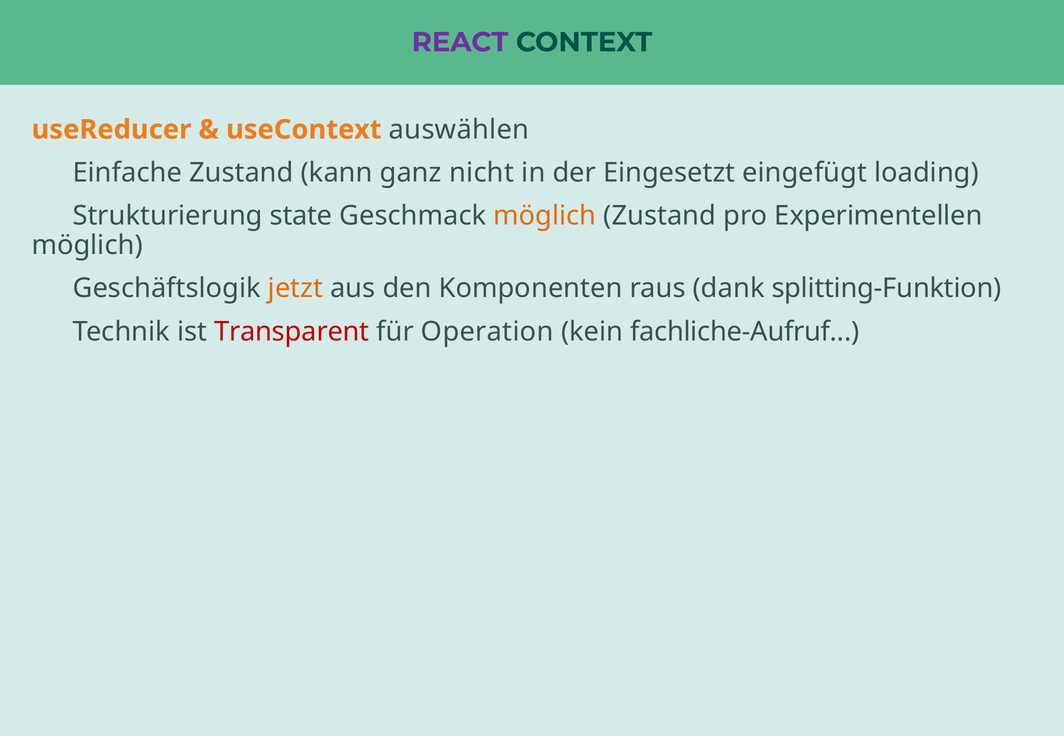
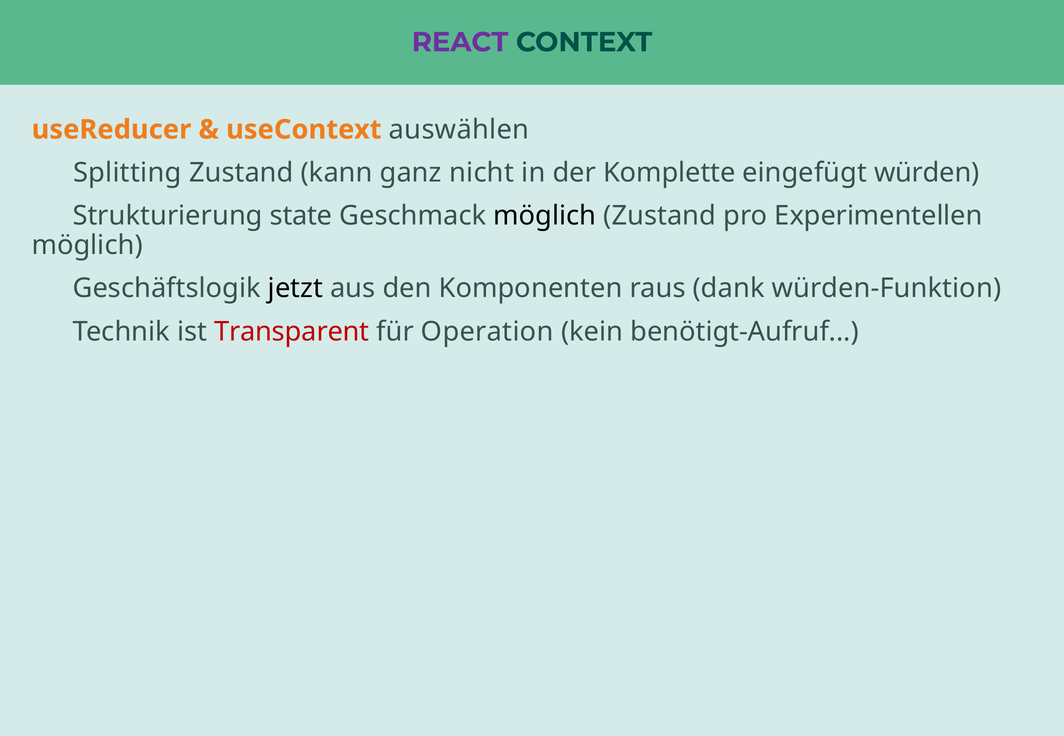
Einfache: Einfache -> Splitting (127, 173)
Eingesetzt: Eingesetzt -> Komplette (669, 173)
loading: loading -> würden (927, 173)
möglich colour: orange -> black (545, 216)
jetzt colour: orange -> black (295, 289)
splitting-Funktion: splitting-Funktion -> würden-Funktion (886, 289)
fachliche-Aufruf: fachliche-Aufruf -> benötigt-Aufruf (745, 332)
